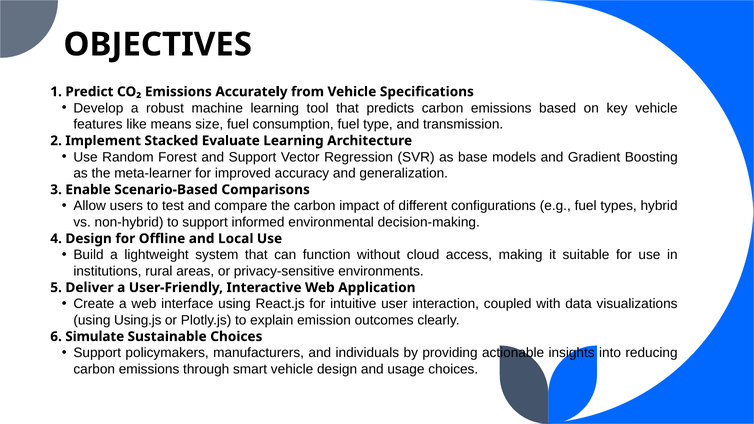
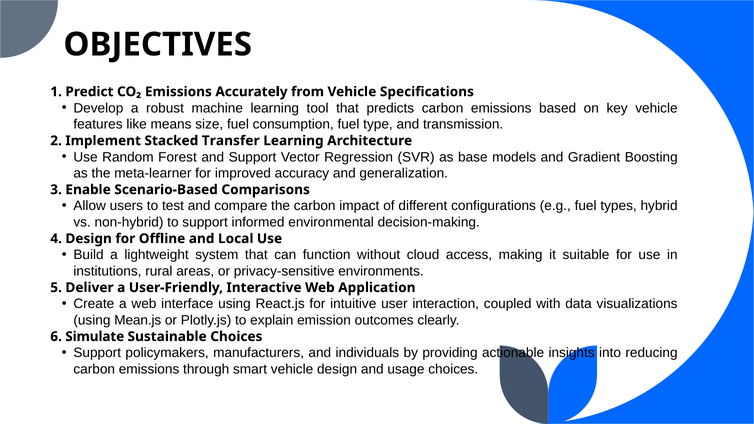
Evaluate: Evaluate -> Transfer (231, 141)
Using.js: Using.js -> Mean.js (138, 320)
